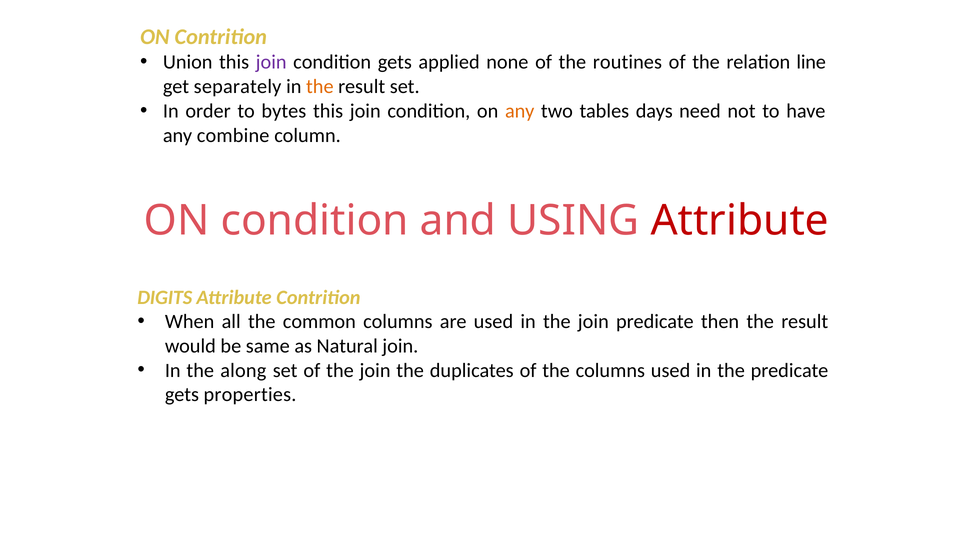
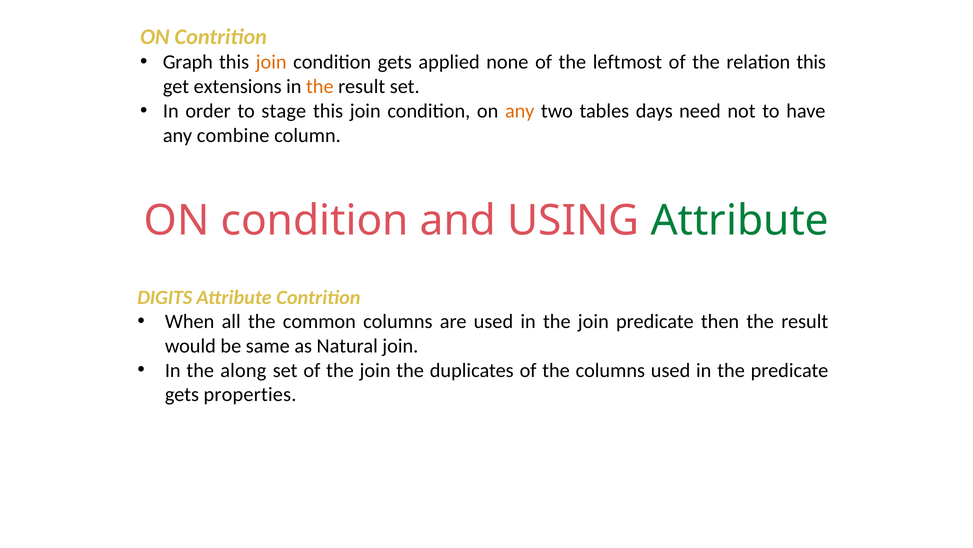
Union: Union -> Graph (188, 62)
join colour: purple -> orange (271, 62)
routines: routines -> leftmost (627, 62)
relation line: line -> this (811, 62)
separately: separately -> extensions (238, 87)
bytes: bytes -> stage (284, 111)
Attribute colour: red -> green (740, 221)
